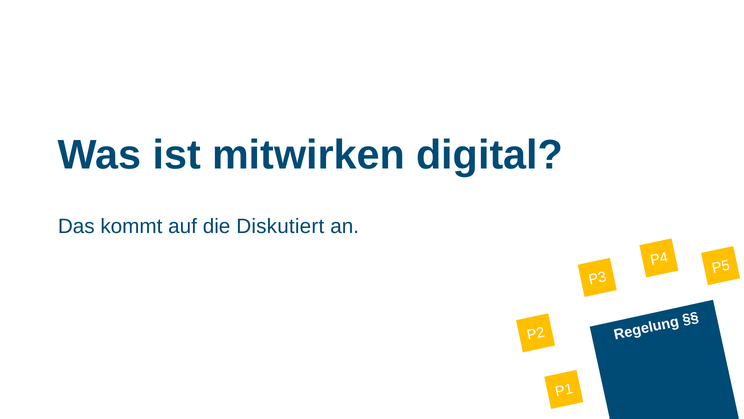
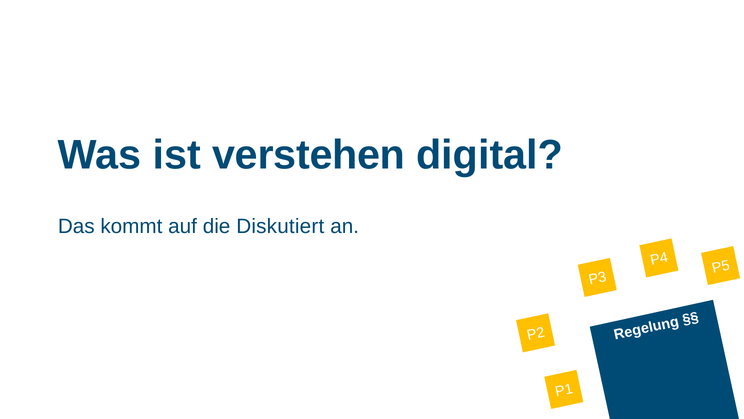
mitwirken: mitwirken -> verstehen (309, 155)
